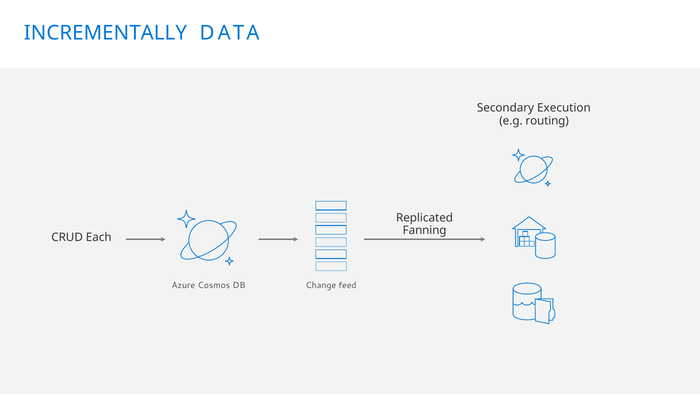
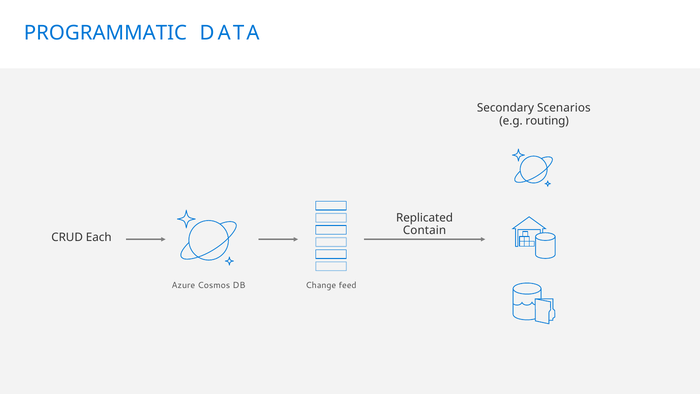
INCREMENTALLY: INCREMENTALLY -> PROGRAMMATIC (105, 33)
Execution: Execution -> Scenarios (564, 108)
Fanning: Fanning -> Contain (425, 230)
